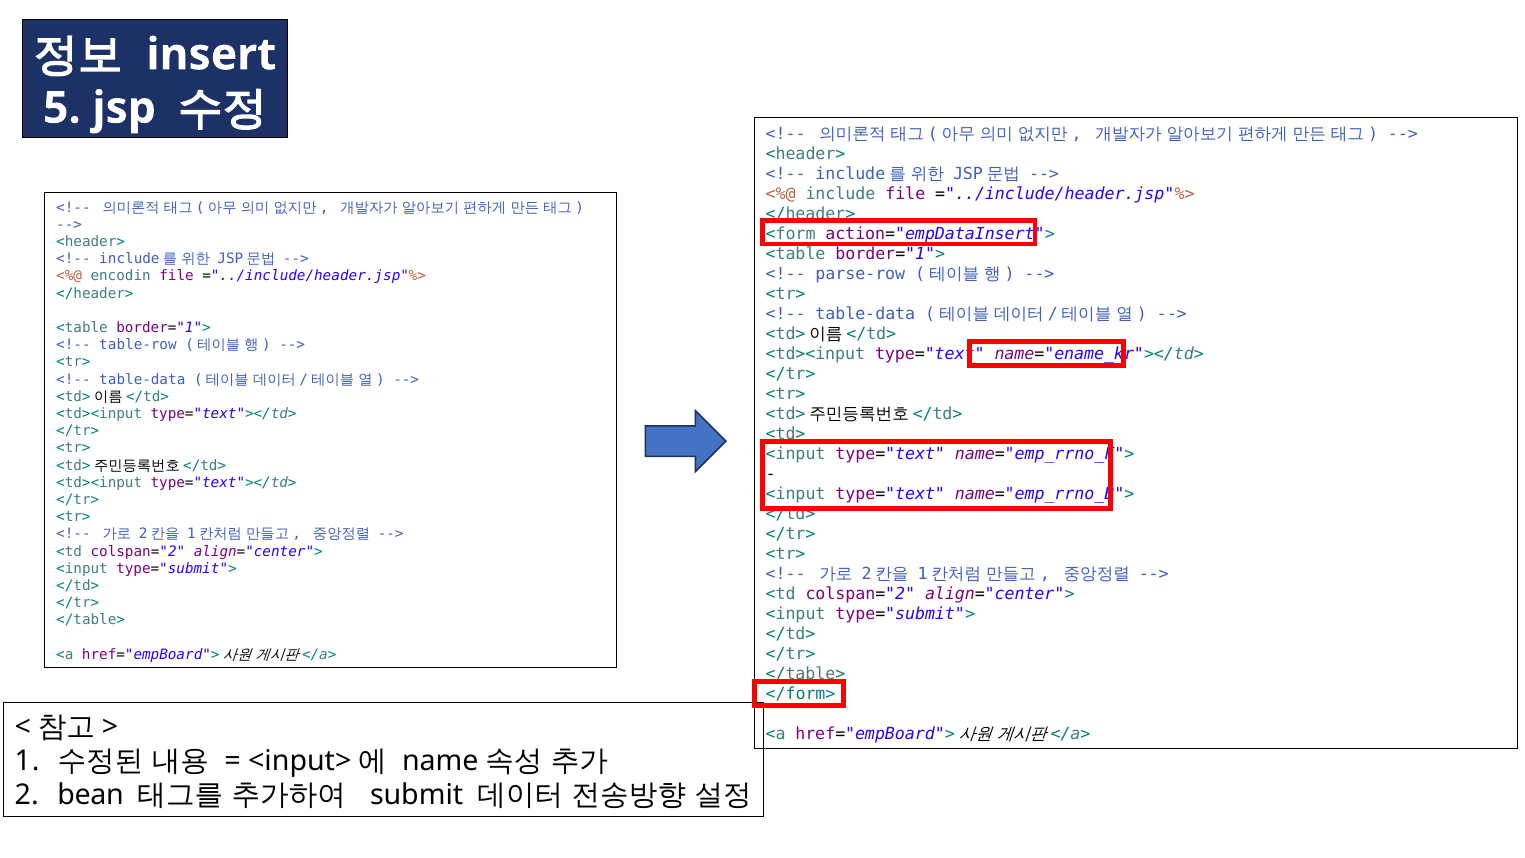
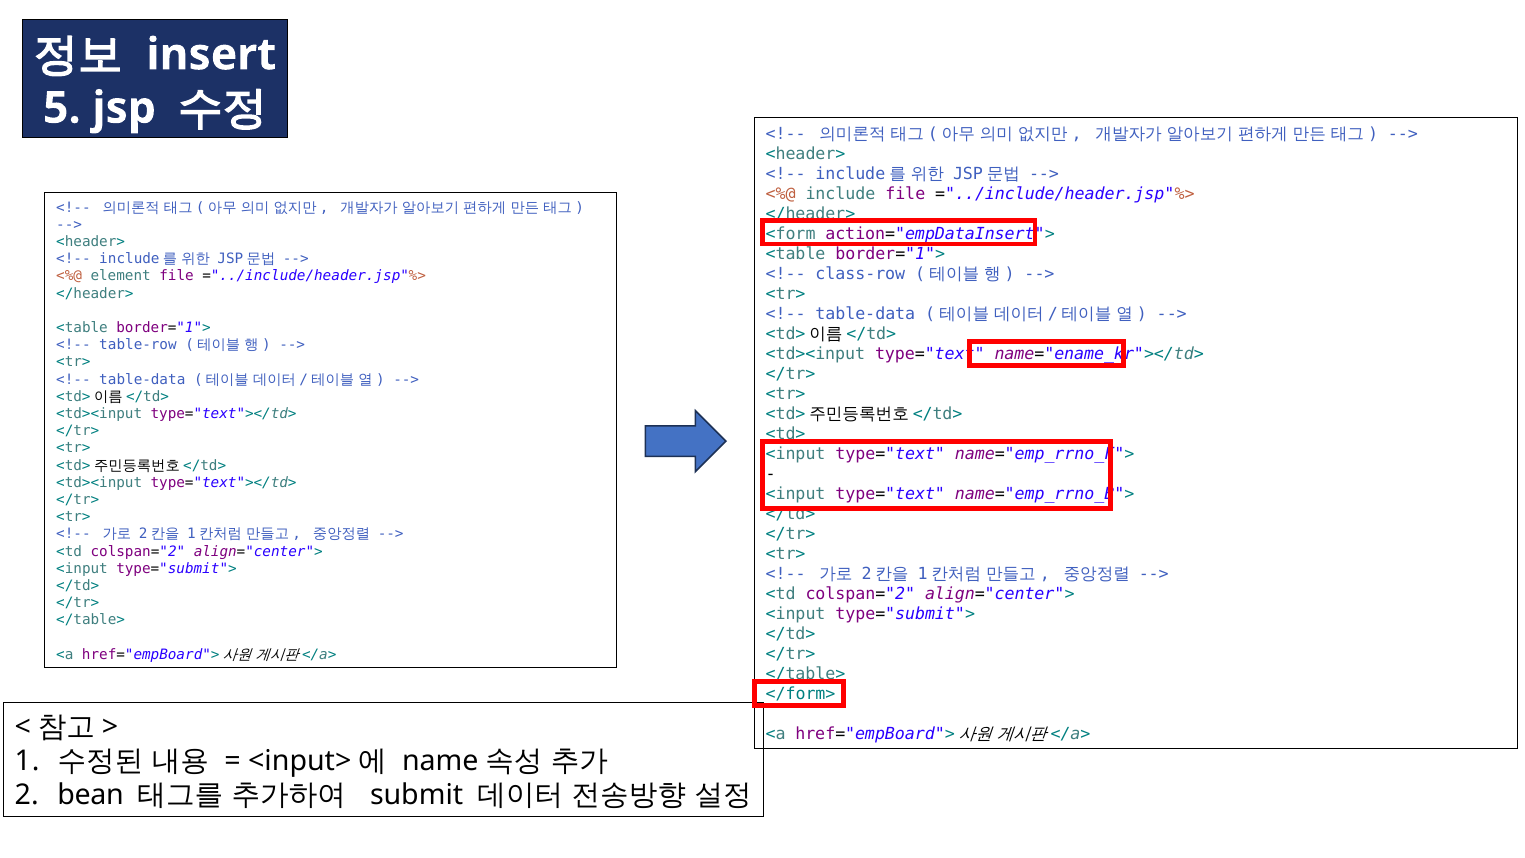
parse-row: parse-row -> class-row (860, 274)
encodin: encodin -> element (121, 276)
